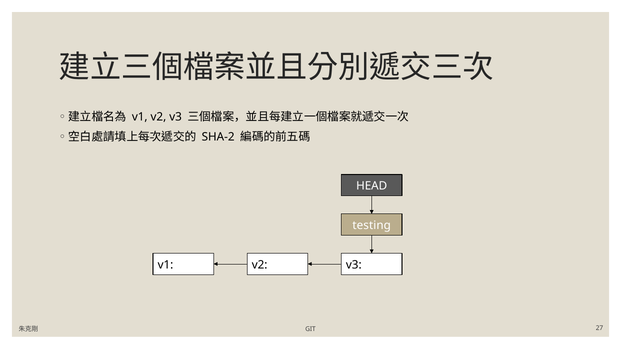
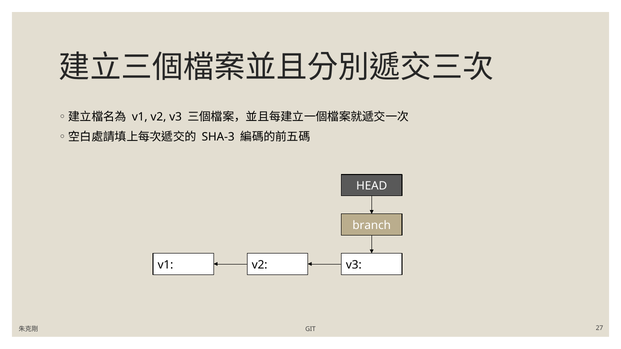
SHA-2: SHA-2 -> SHA-3 (218, 137)
testing: testing -> branch (372, 226)
